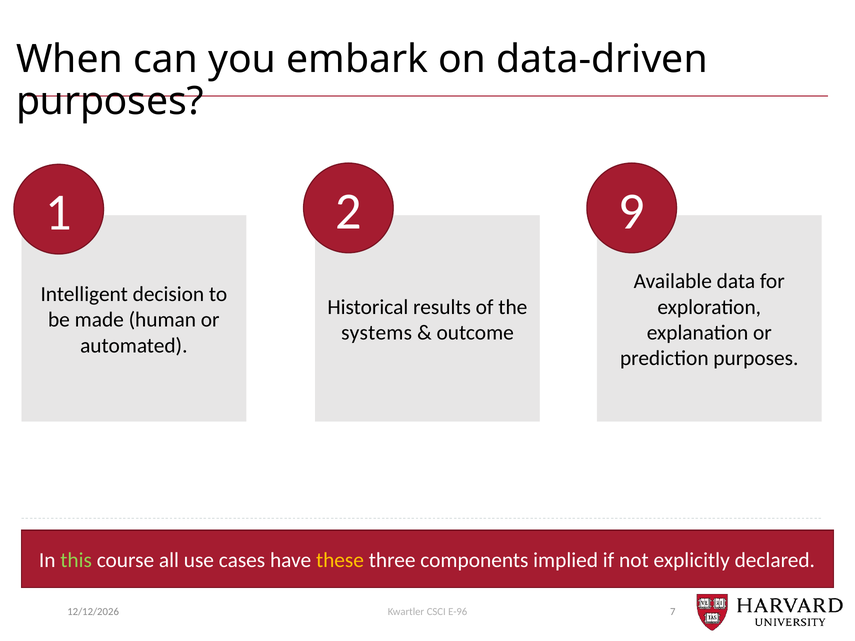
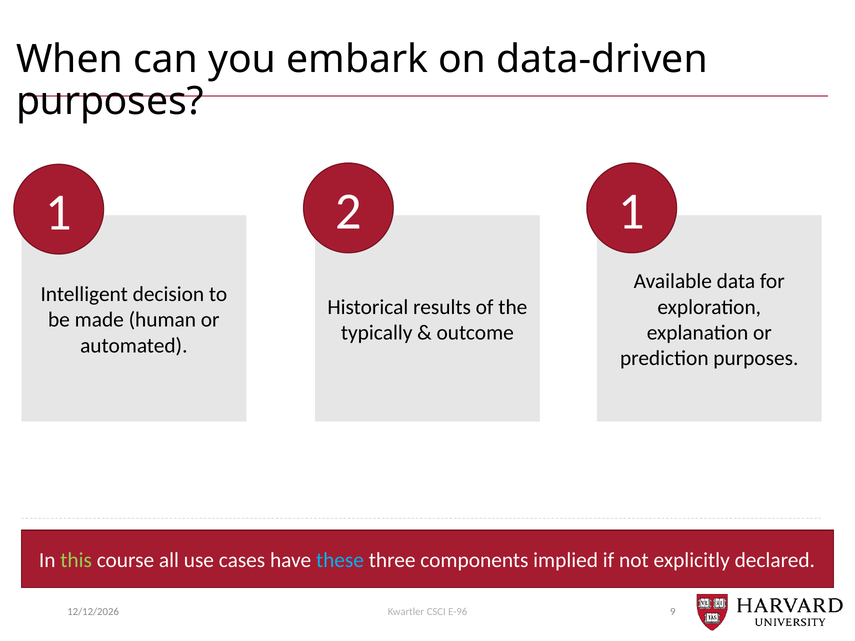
2 9: 9 -> 1 (632, 212)
systems: systems -> typically (377, 333)
these colour: yellow -> light blue (340, 561)
7: 7 -> 9 (673, 612)
